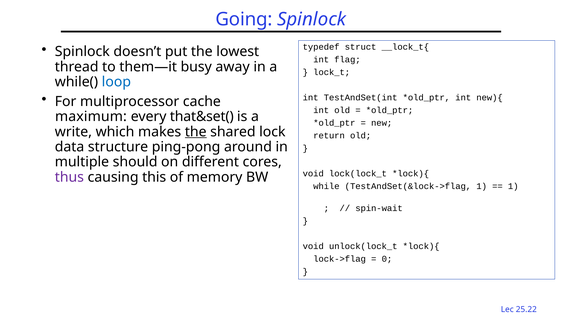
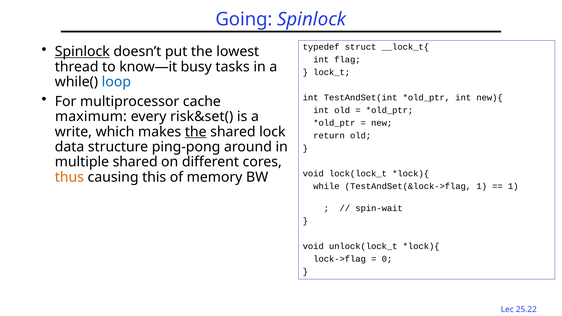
Spinlock underline: none -> present (82, 52)
them—it: them—it -> know—it (148, 67)
away: away -> tasks (233, 67)
that&set(: that&set( -> risk&set( (202, 117)
multiple should: should -> shared (135, 162)
thus colour: purple -> orange (69, 177)
